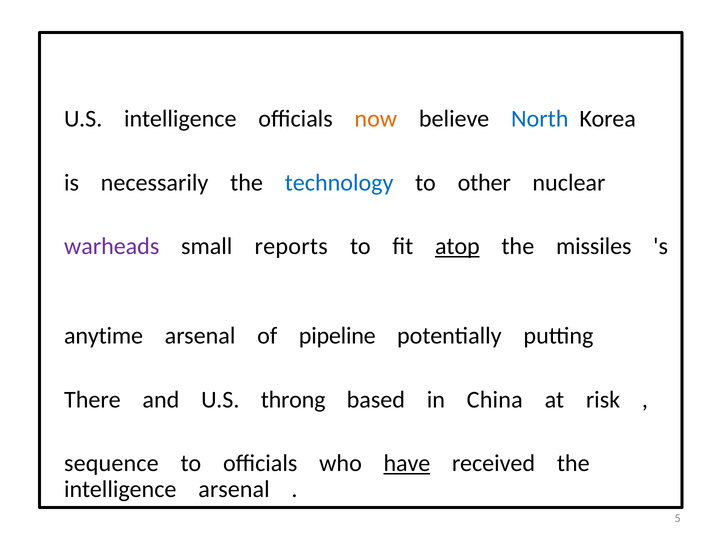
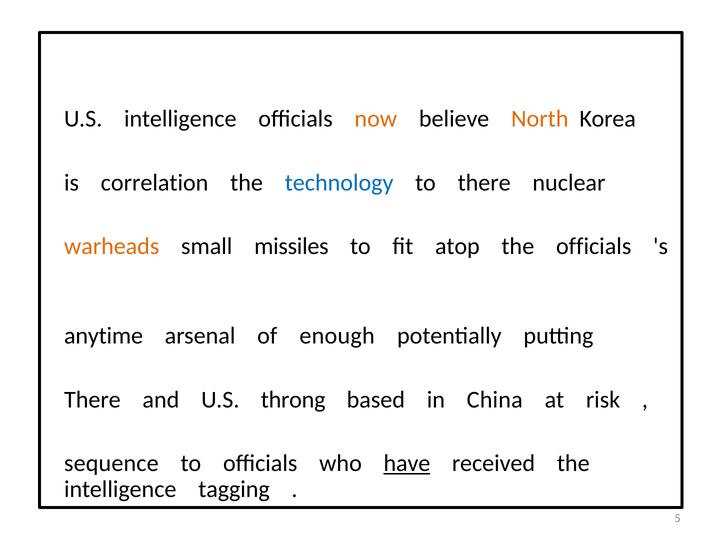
North colour: blue -> orange (540, 119)
necessarily: necessarily -> correlation (155, 183)
to other: other -> there (484, 183)
warheads colour: purple -> orange (112, 246)
reports: reports -> missiles (291, 246)
atop underline: present -> none (457, 246)
the missiles: missiles -> officials (594, 246)
pipeline: pipeline -> enough (337, 336)
intelligence arsenal: arsenal -> tagging (234, 489)
